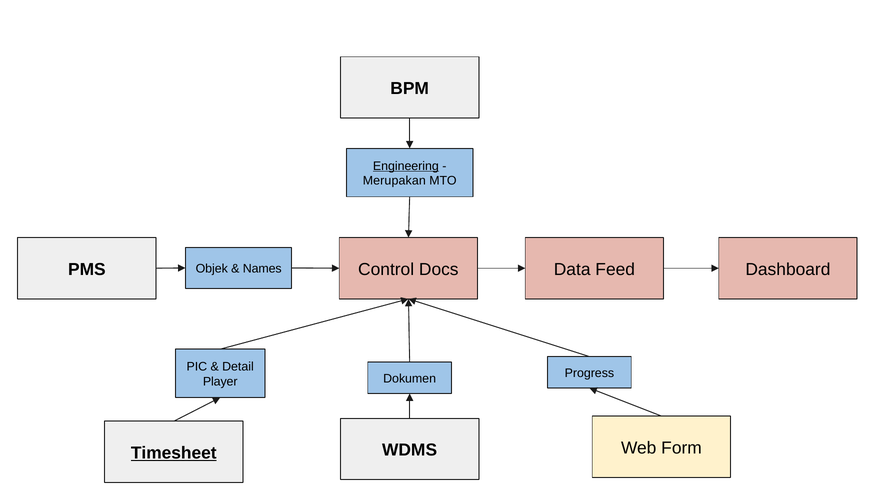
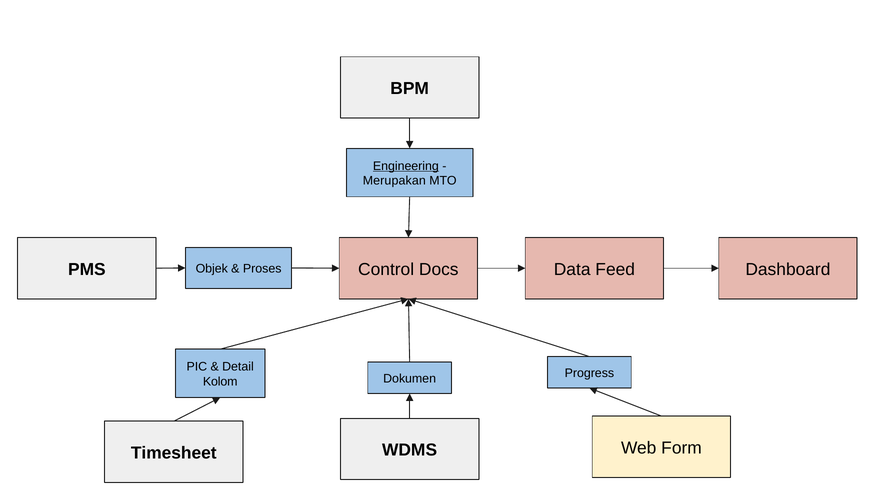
Names: Names -> Proses (262, 269)
Player: Player -> Kolom (220, 382)
Timesheet underline: present -> none (174, 453)
